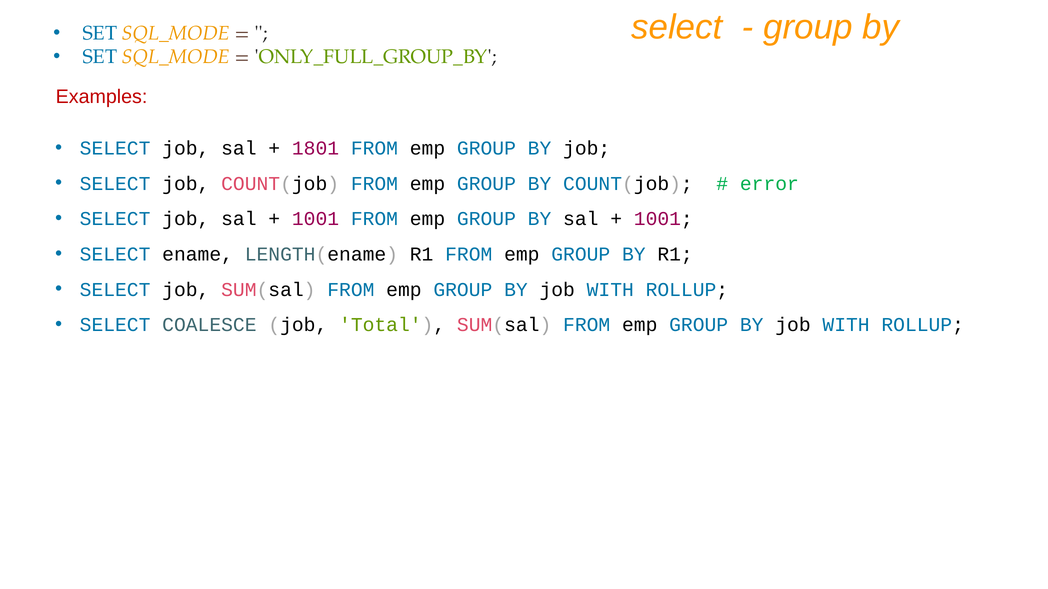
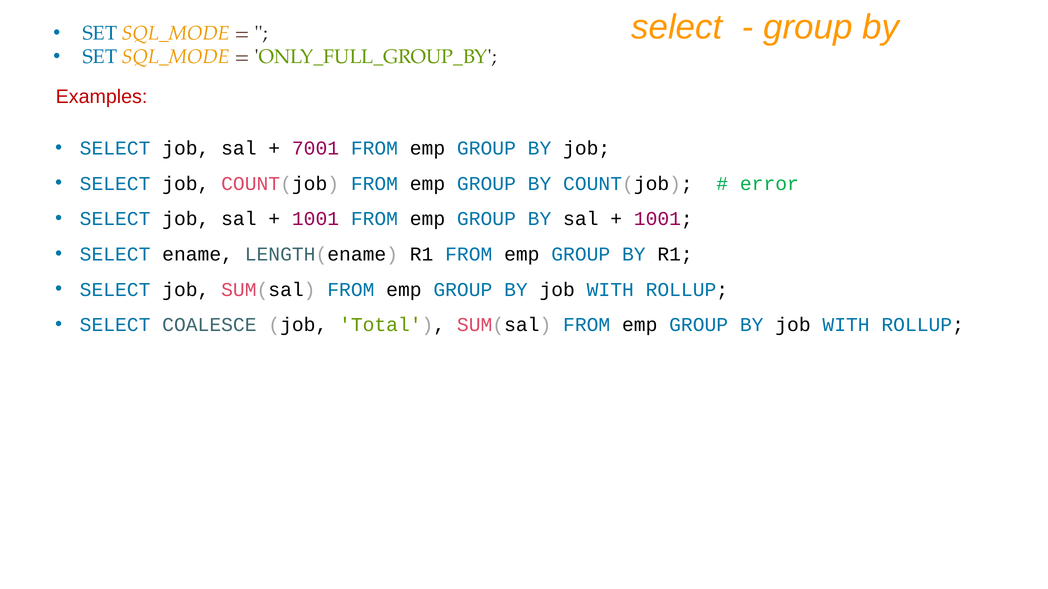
1801: 1801 -> 7001 (316, 148)
